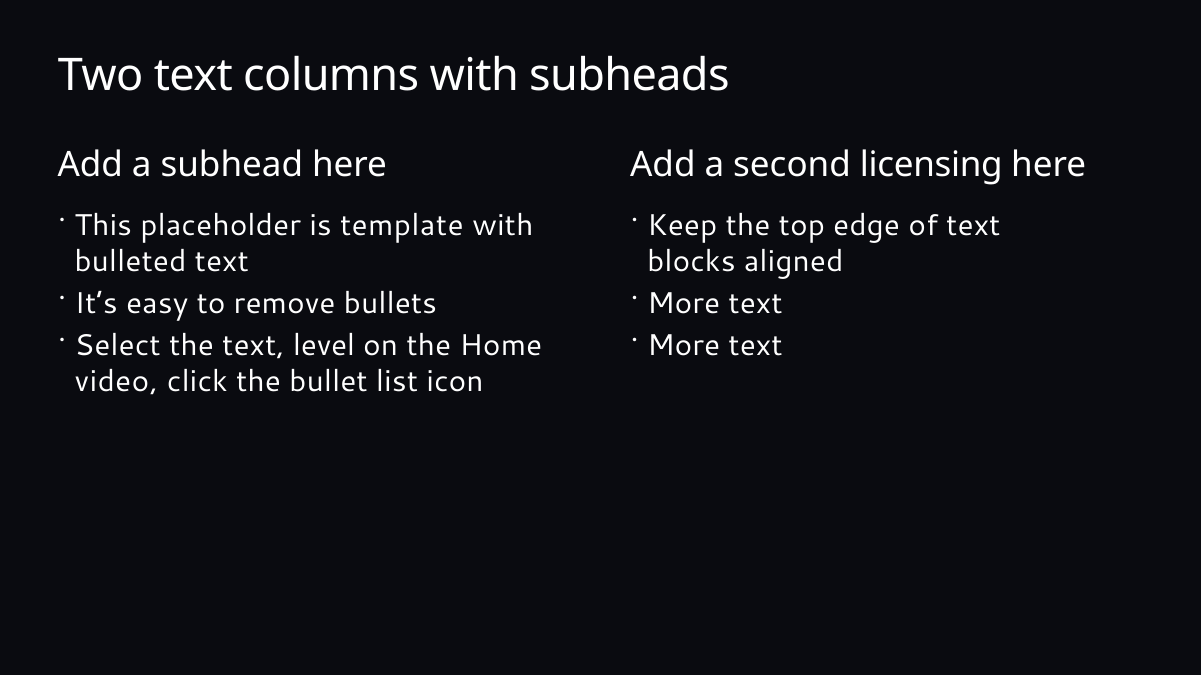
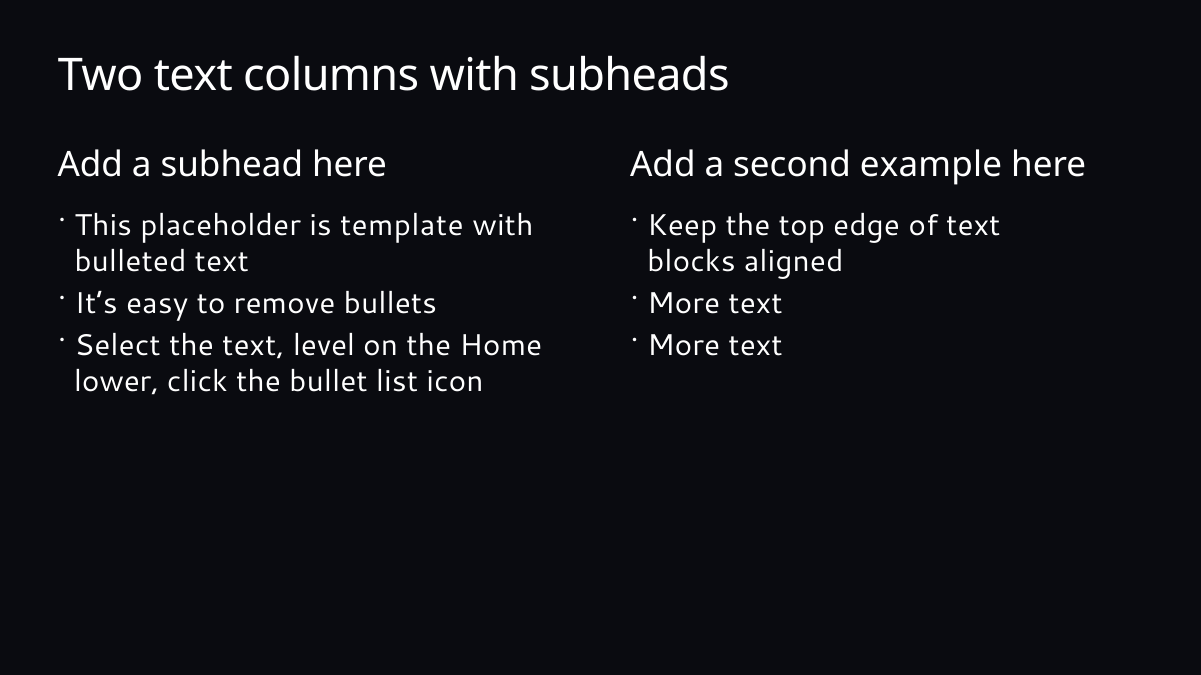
licensing: licensing -> example (931, 165)
video: video -> lower (117, 382)
